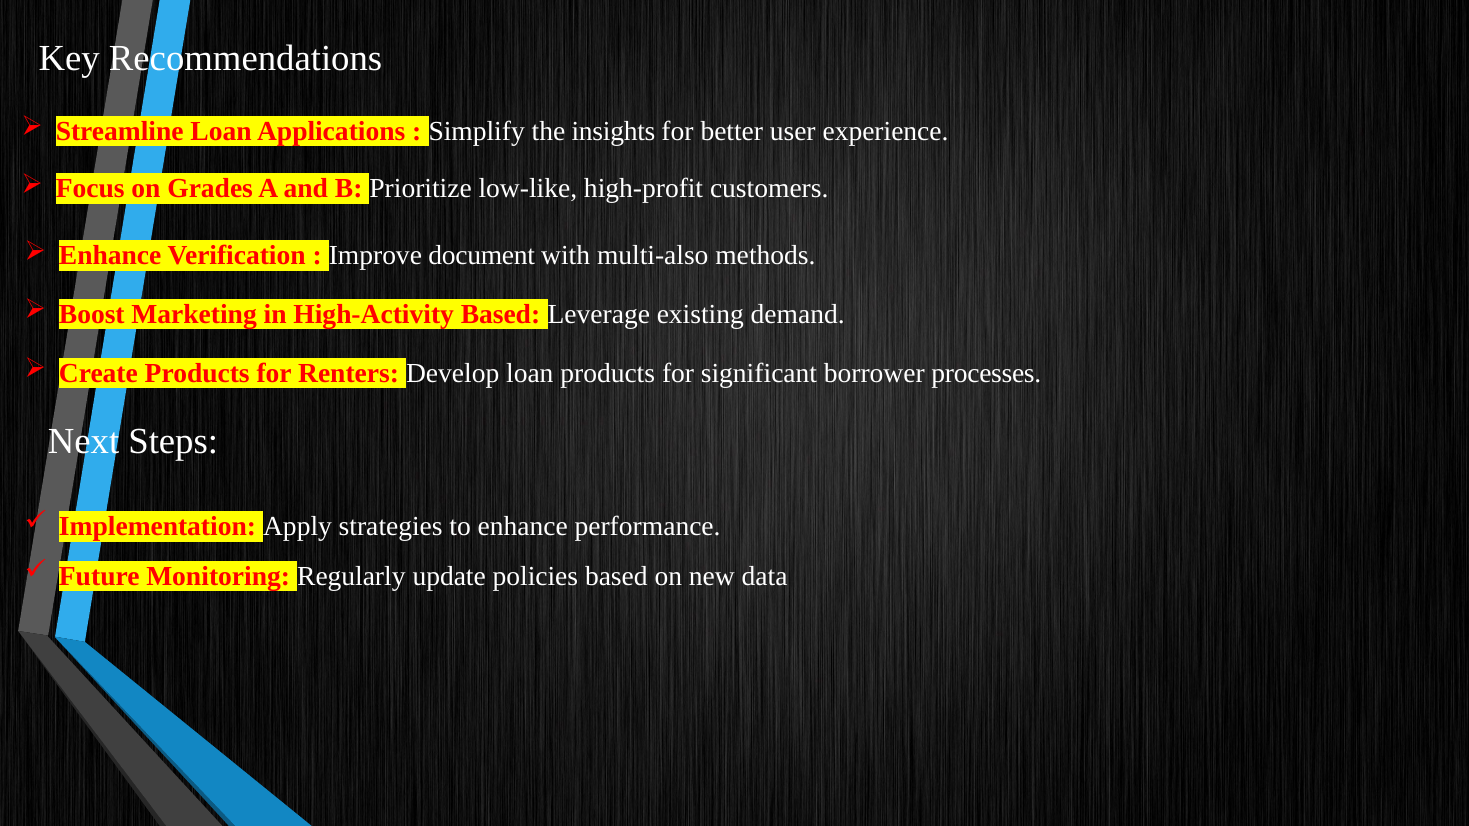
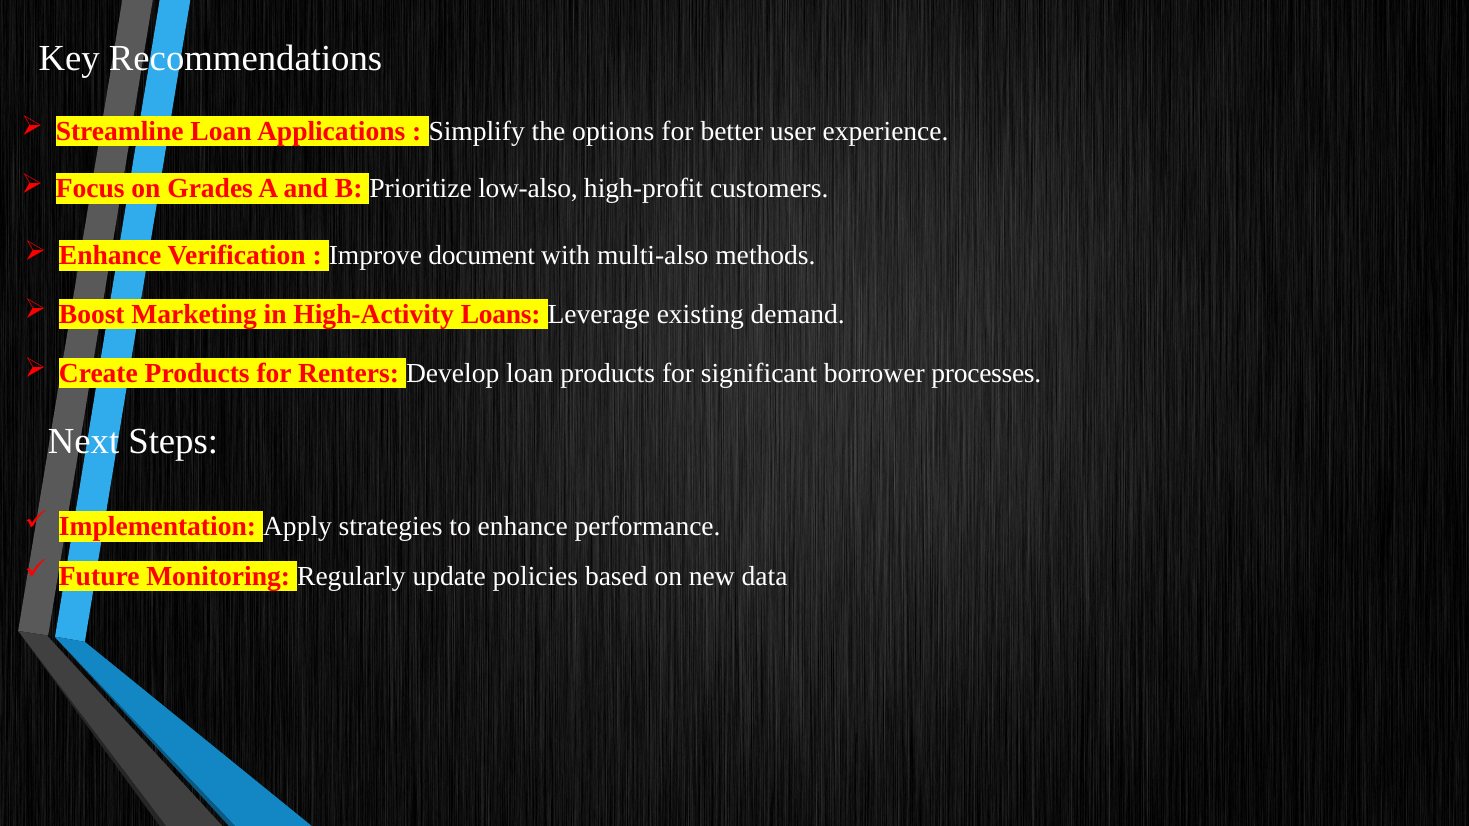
insights: insights -> options (613, 131)
low-like: low-like -> low-also (528, 189)
High-Activity Based: Based -> Loans (501, 314)
